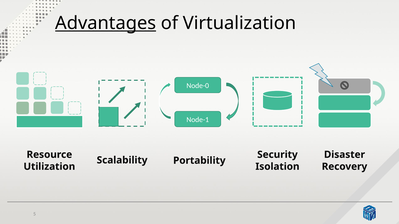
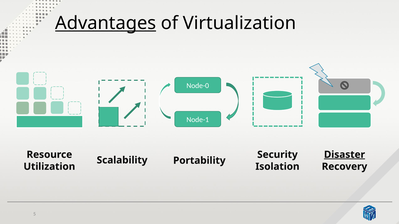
Disaster underline: none -> present (345, 155)
